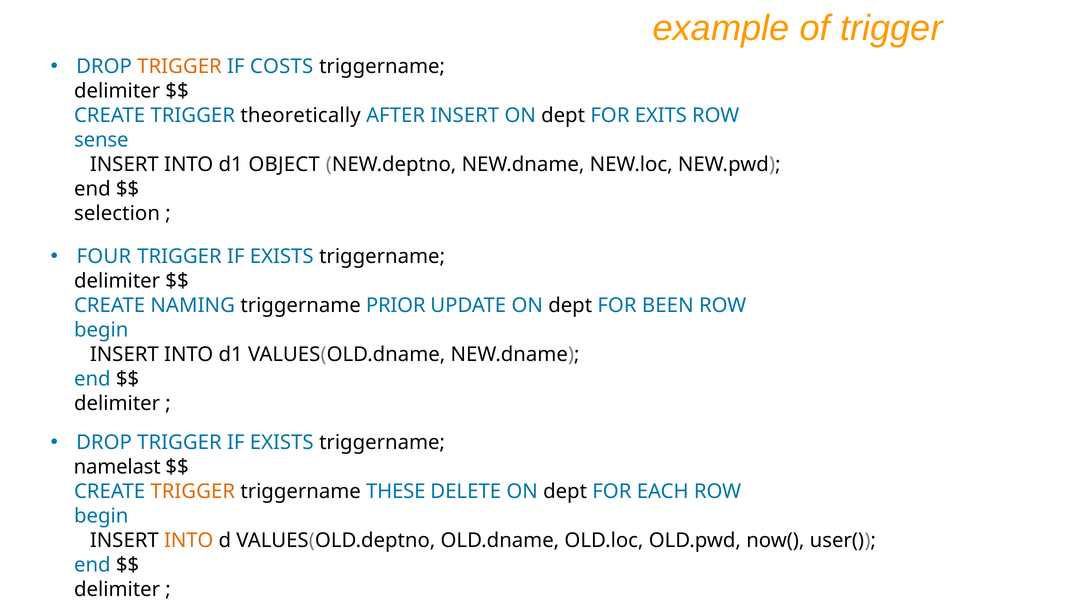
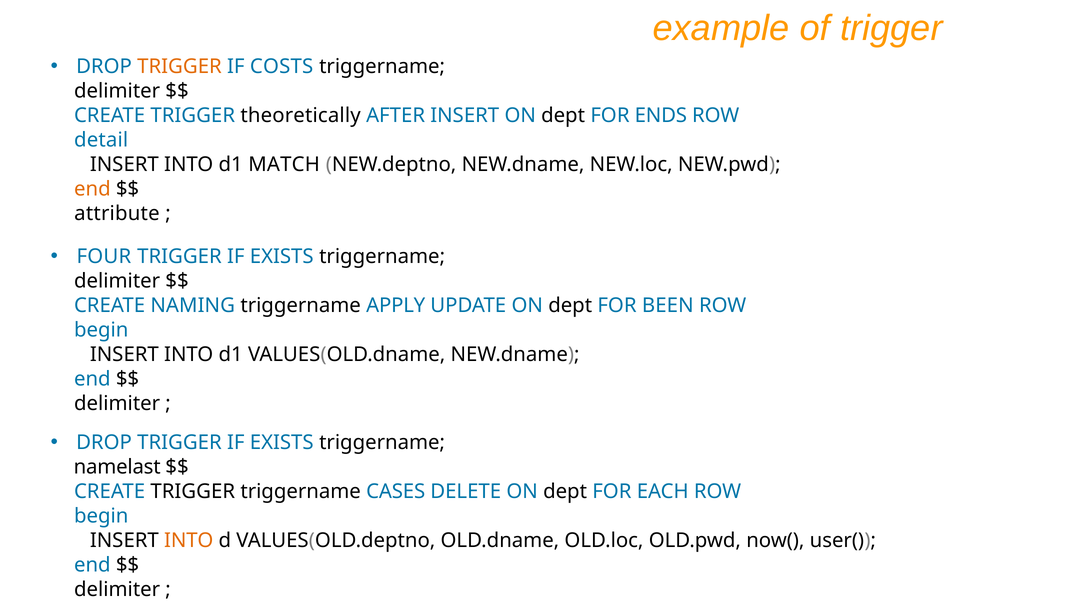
EXITS: EXITS -> ENDS (661, 115)
sense: sense -> detail (101, 140)
OBJECT: OBJECT -> MATCH (284, 164)
end colour: black -> orange (92, 189)
selection: selection -> attribute (117, 213)
PRIOR: PRIOR -> APPLY (396, 305)
TRIGGER colour: orange -> black (193, 491)
THESE: THESE -> CASES (396, 491)
